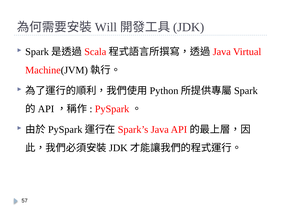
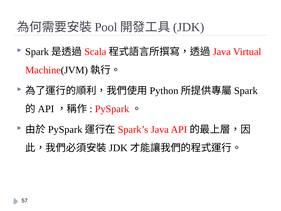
Will: Will -> Pool (106, 27)
